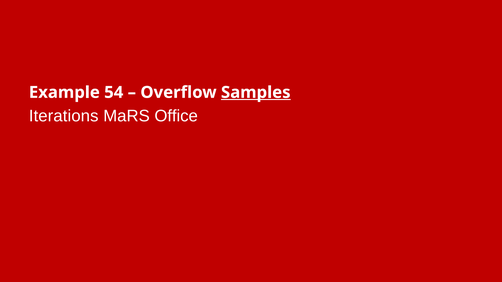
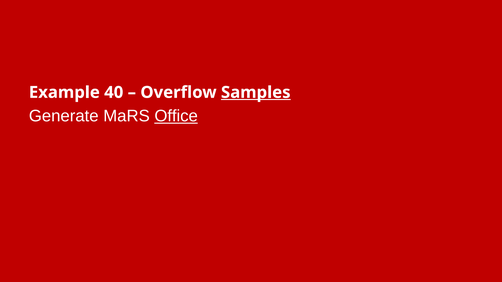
54: 54 -> 40 (114, 93)
Iterations: Iterations -> Generate (64, 116)
Office underline: none -> present (176, 116)
